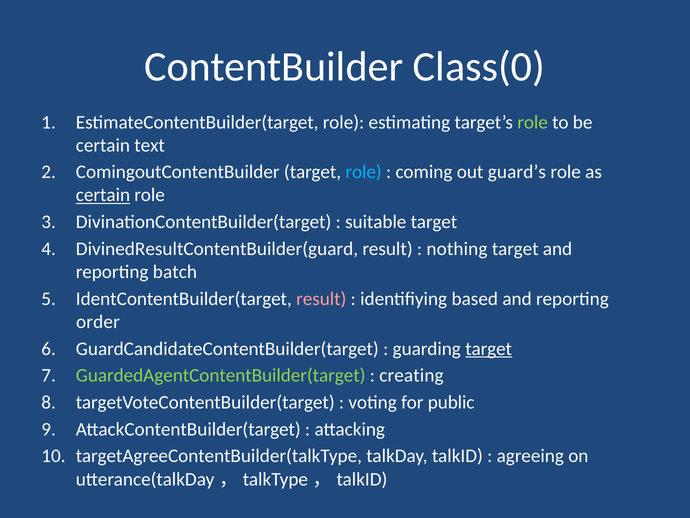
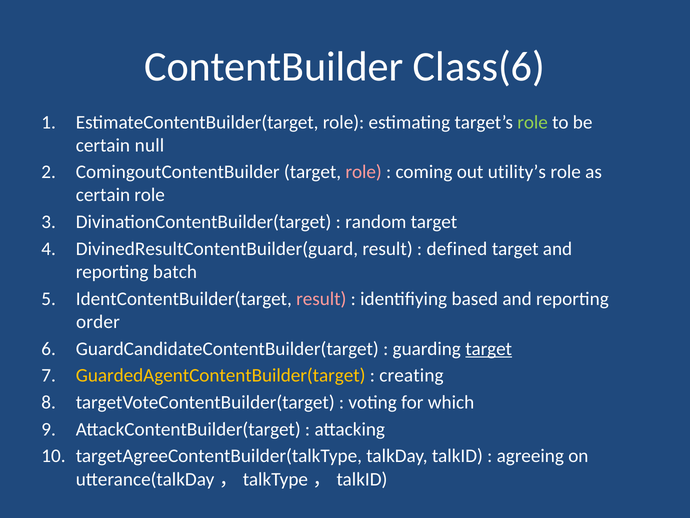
Class(0: Class(0 -> Class(6 (479, 67)
text: text -> null (149, 145)
role colour: light blue -> pink (364, 172)
guard’s: guard’s -> utility’s (517, 172)
certain underline: present -> none (103, 195)
suitable: suitable -> random (376, 222)
nothing: nothing -> defined (457, 249)
GuardedAgentContentBuilder(target colour: light green -> yellow (221, 375)
public: public -> which (451, 402)
